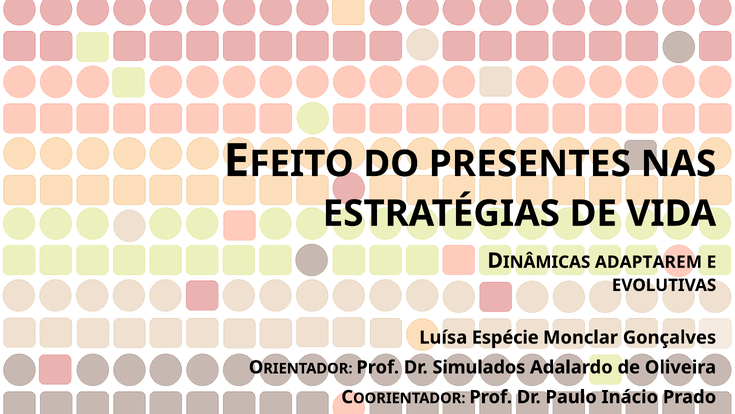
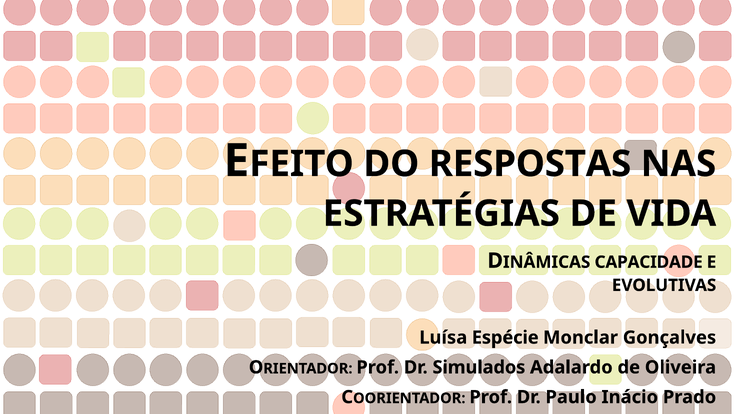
PRESENTES: PRESENTES -> RESPOSTAS (530, 164)
ADAPTAREM: ADAPTAREM -> CAPACIDADE (649, 262)
